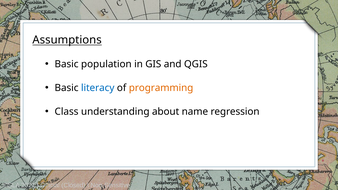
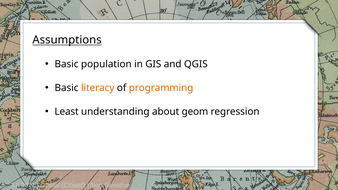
literacy colour: blue -> orange (98, 88)
Class: Class -> Least (67, 112)
name: name -> geom (195, 112)
